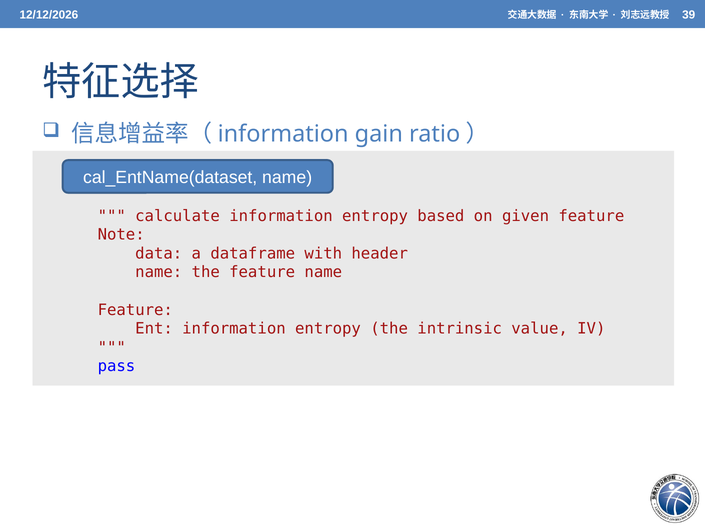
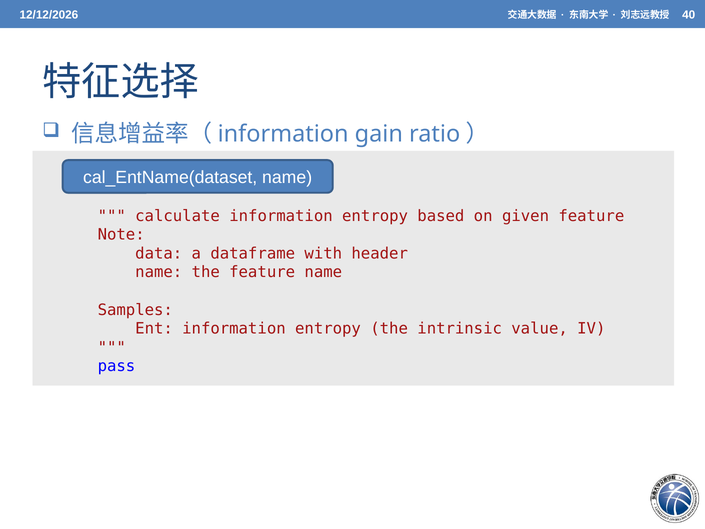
39: 39 -> 40 (689, 15)
Feature: Feature -> Samples (135, 310)
